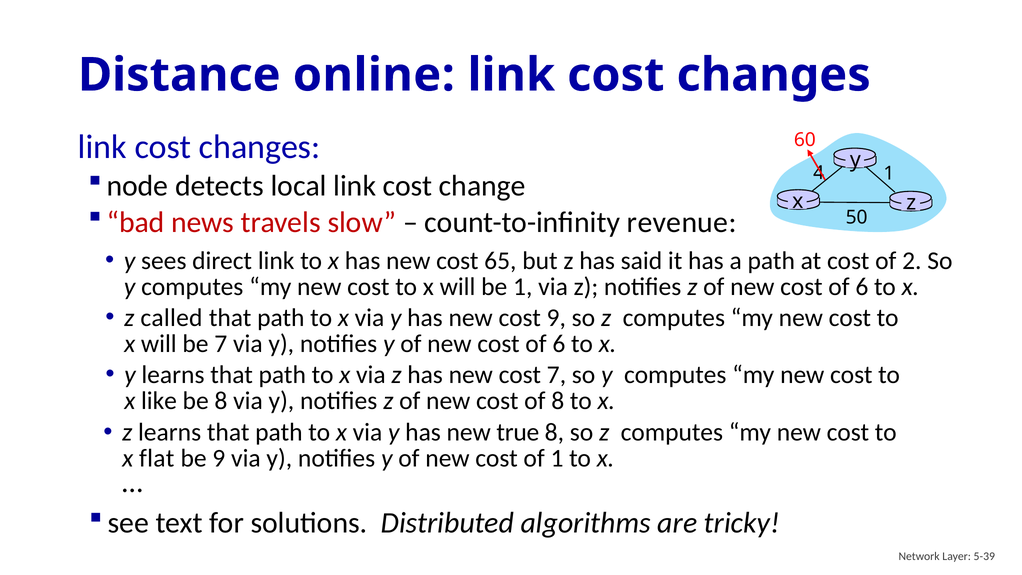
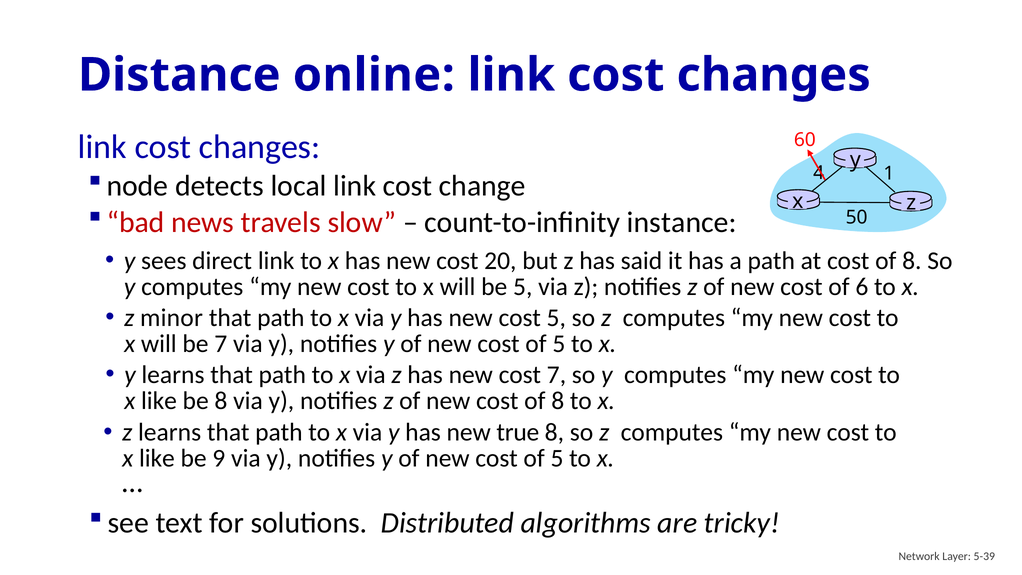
revenue: revenue -> instance (682, 222)
65: 65 -> 20 (500, 261)
at cost of 2: 2 -> 8 (912, 261)
be 1: 1 -> 5 (523, 287)
called: called -> minor (171, 318)
cost 9: 9 -> 5 (556, 318)
6: 6 -> 5 (559, 344)
flat: flat -> like (157, 458)
1: 1 -> 5 (557, 458)
